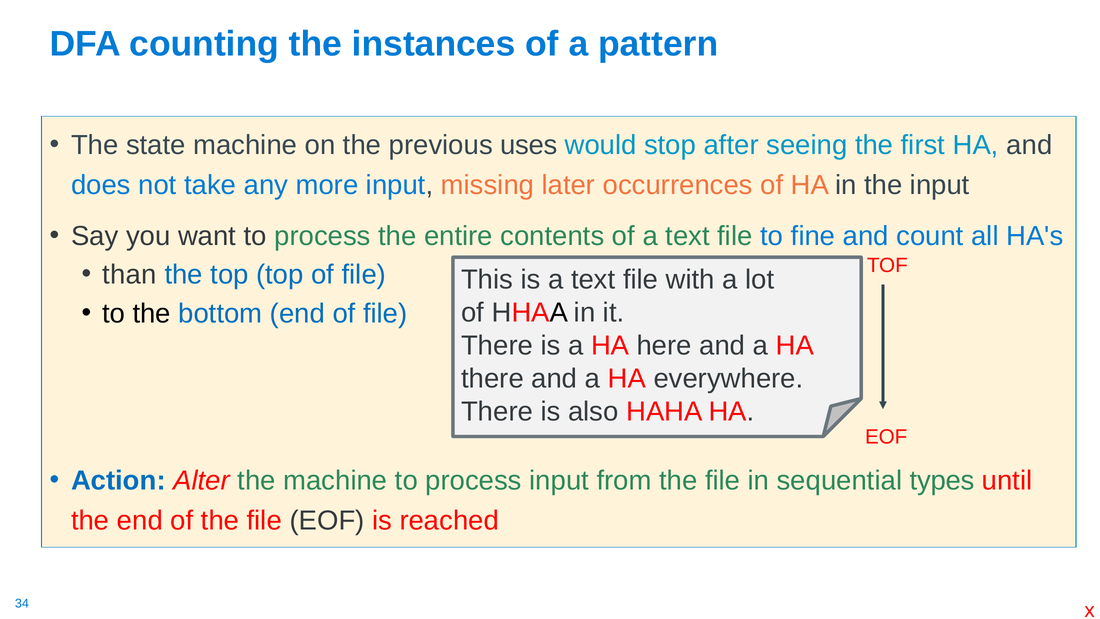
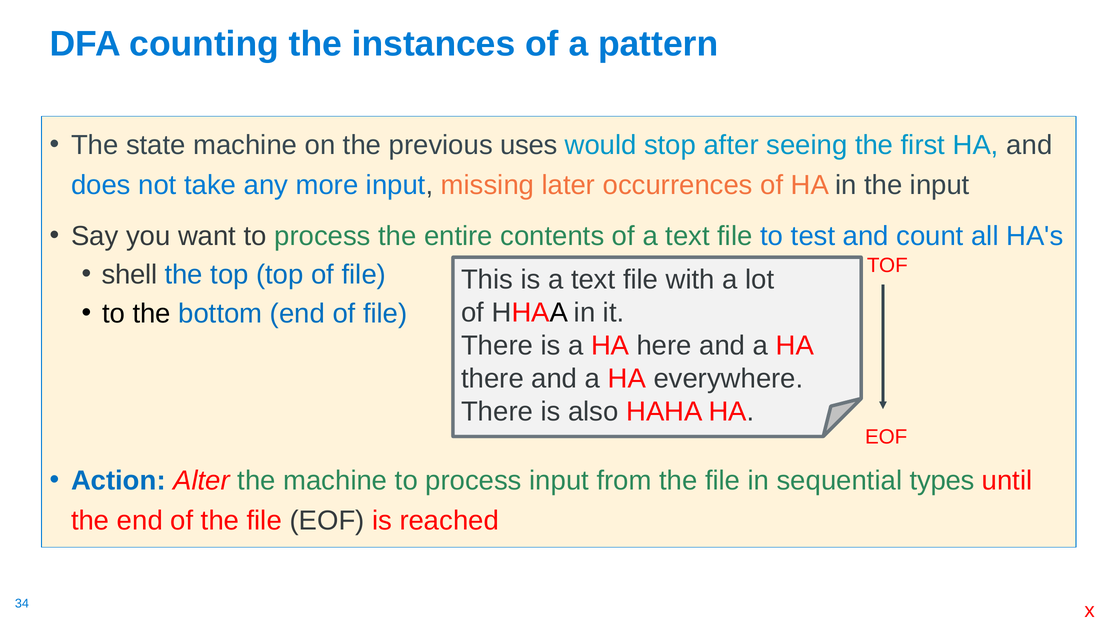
fine: fine -> test (813, 236)
than: than -> shell (130, 275)
